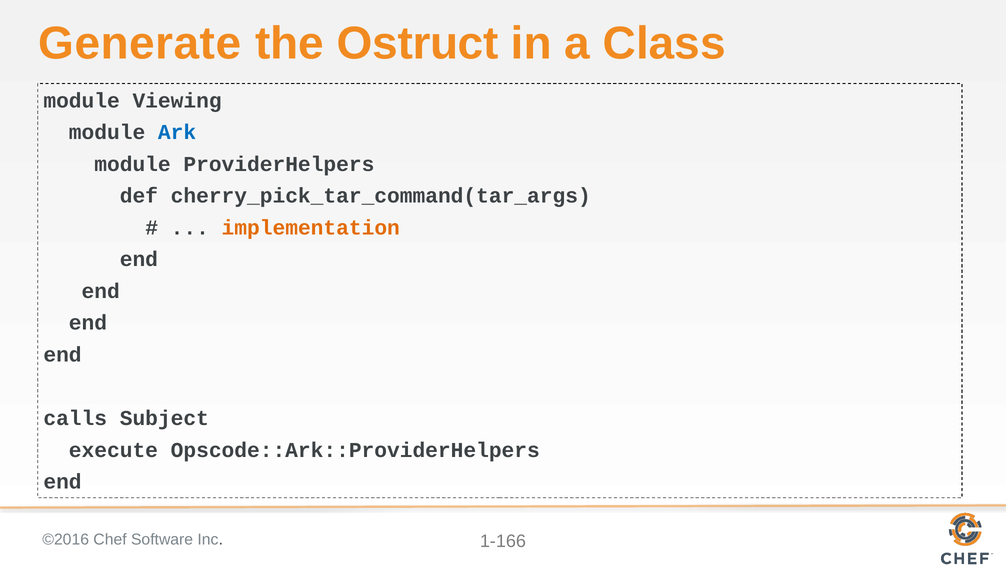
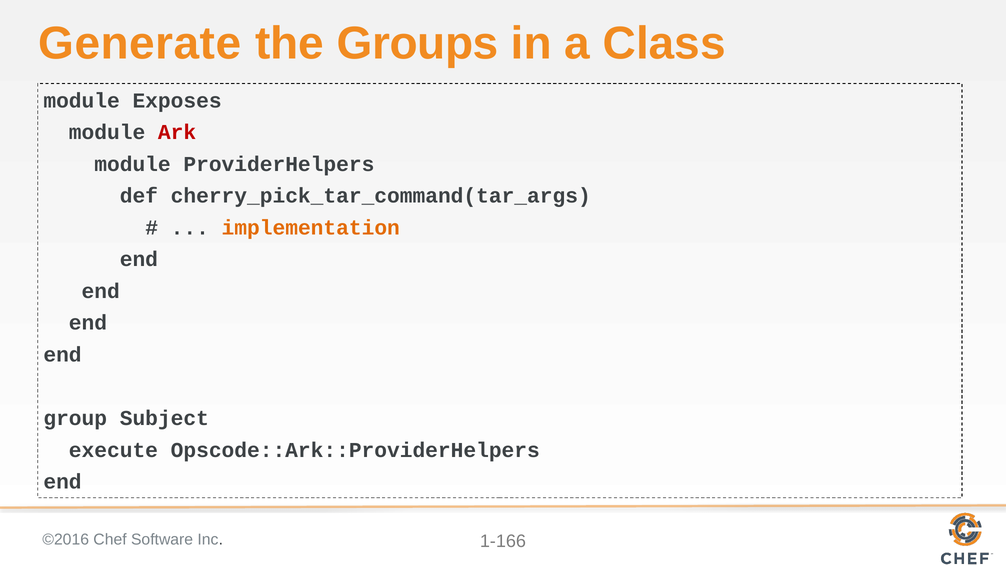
Ostruct: Ostruct -> Groups (418, 44)
Viewing: Viewing -> Exposes (177, 100)
Ark colour: blue -> red (177, 132)
calls: calls -> group (75, 418)
